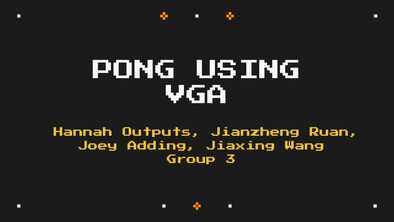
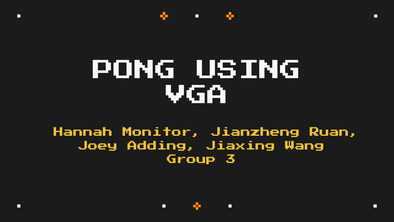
Outputs: Outputs -> Monitor (162, 134)
